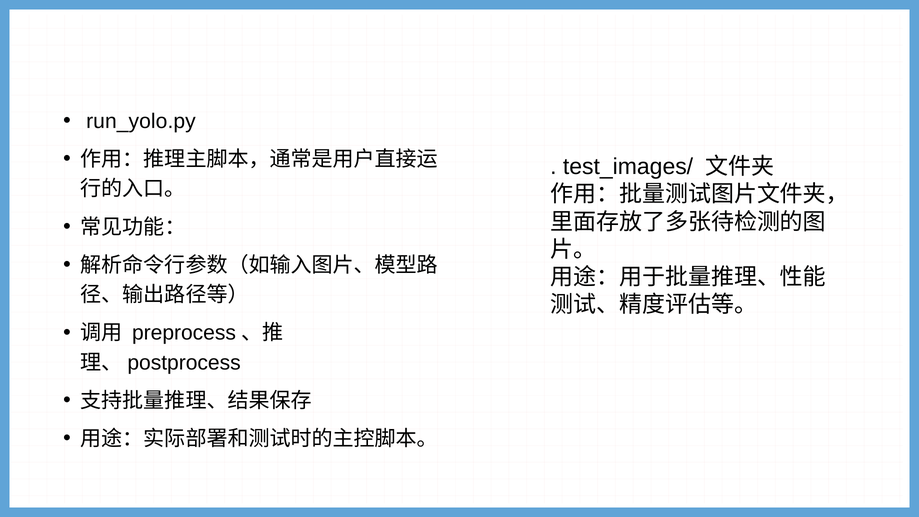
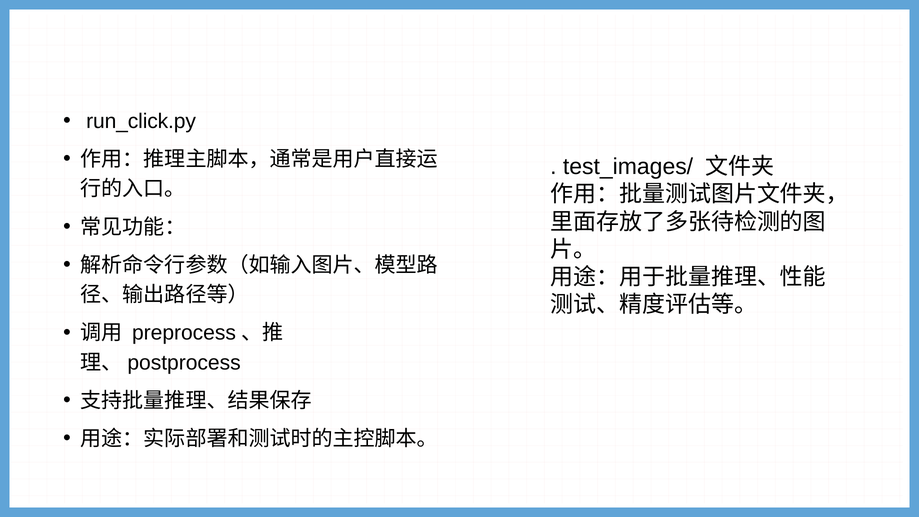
run_yolo.py: run_yolo.py -> run_click.py (141, 121)
